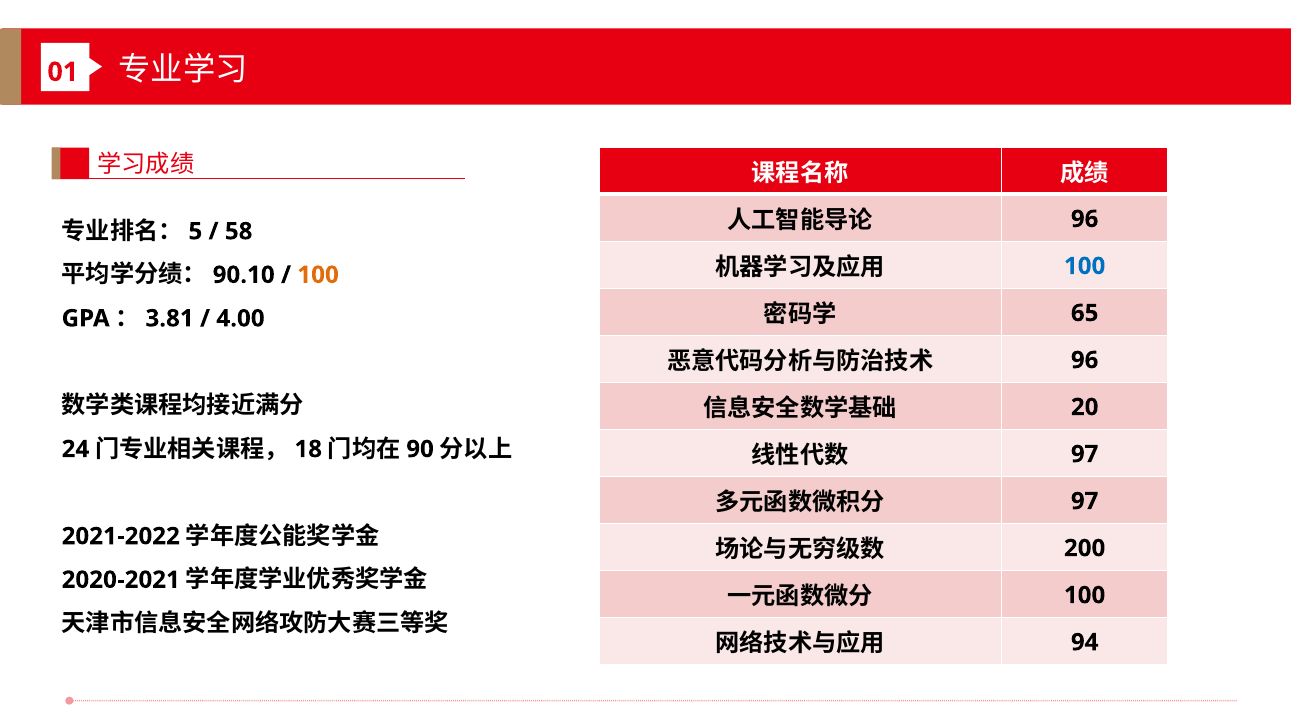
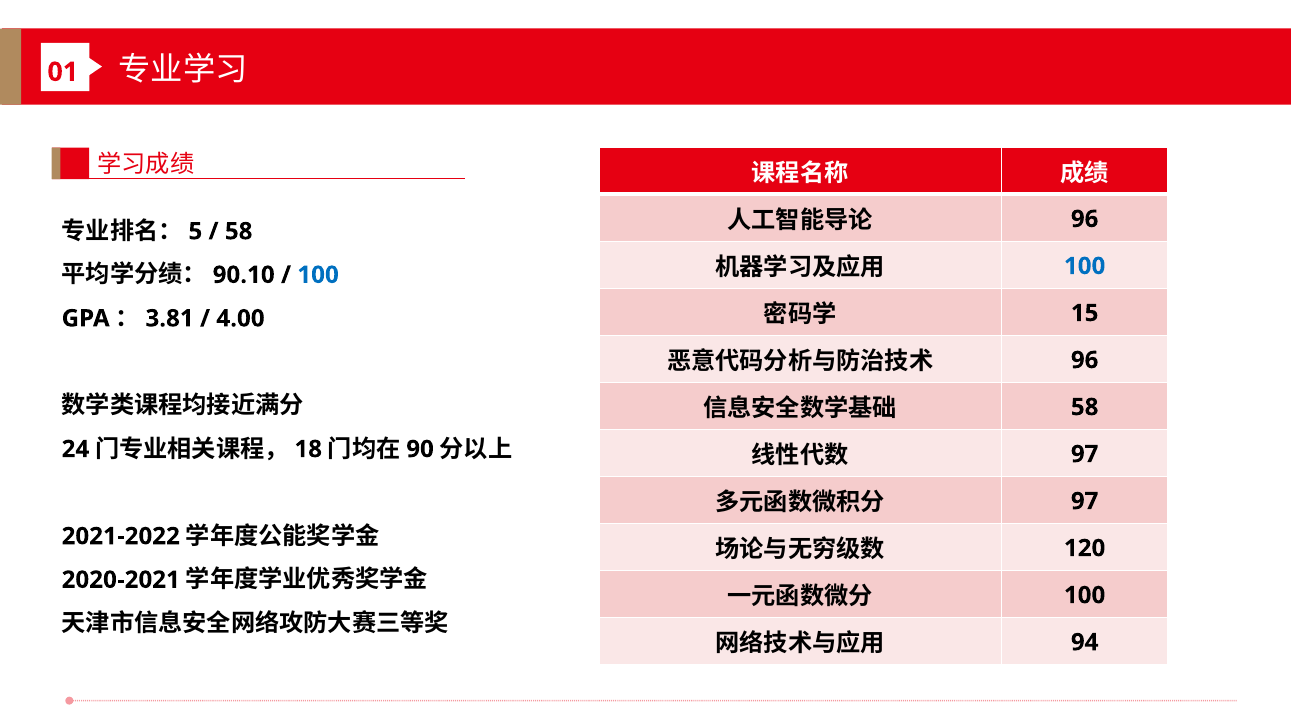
100 colour: orange -> blue (318, 275)
65: 65 -> 15 (1085, 313)
20: 20 -> 58 (1085, 407)
200: 200 -> 120 (1085, 548)
